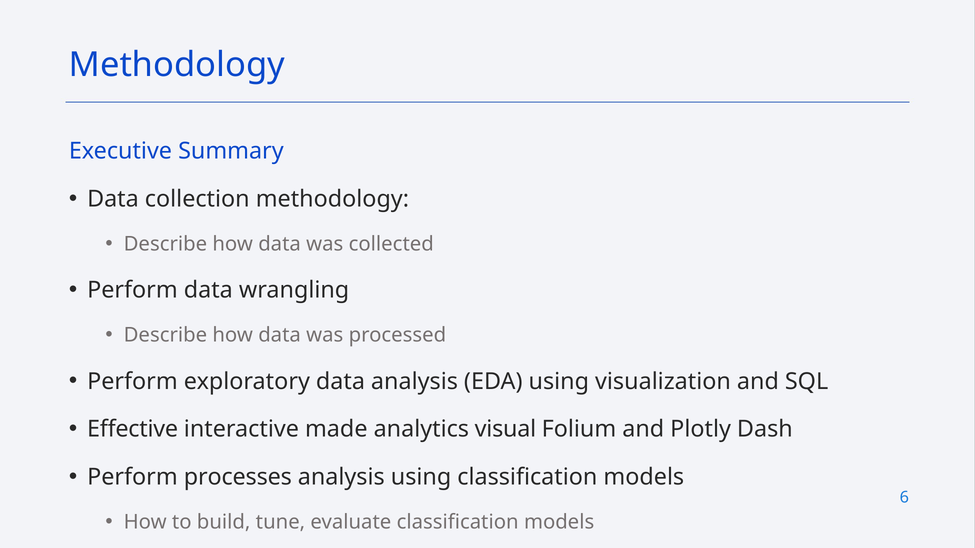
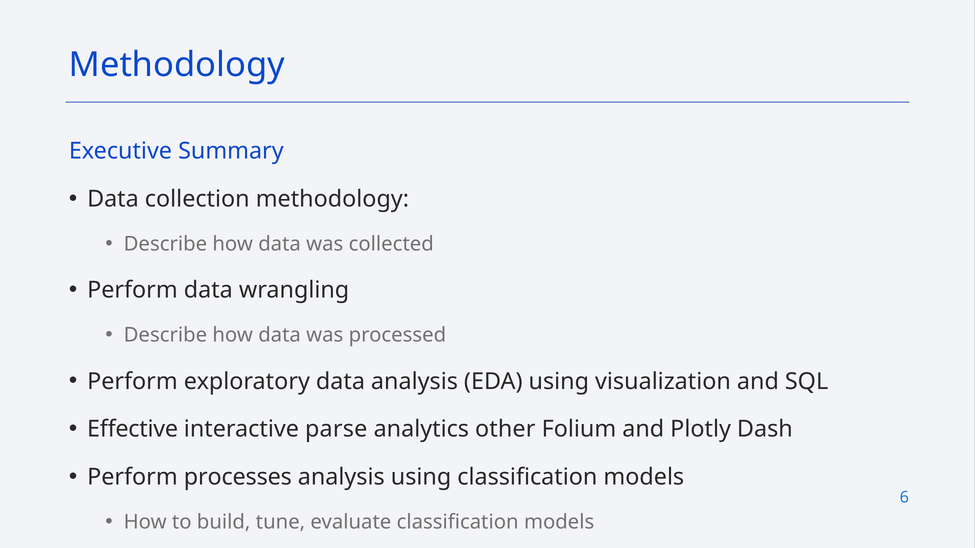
made: made -> parse (336, 430)
visual: visual -> other (505, 430)
